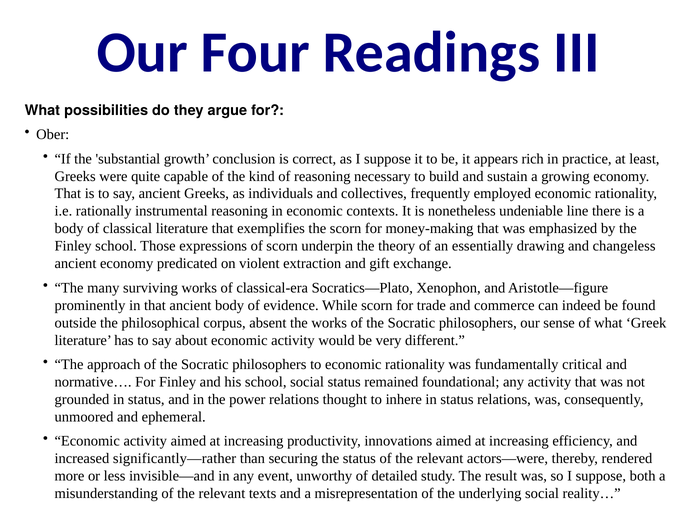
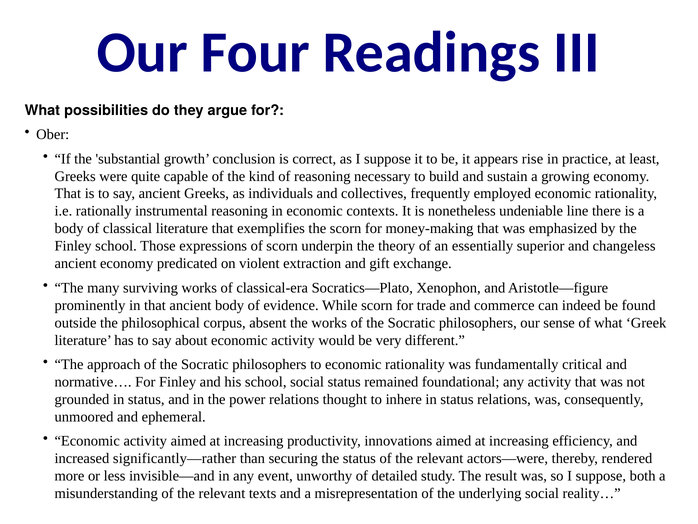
rich: rich -> rise (533, 159)
drawing: drawing -> superior (541, 246)
